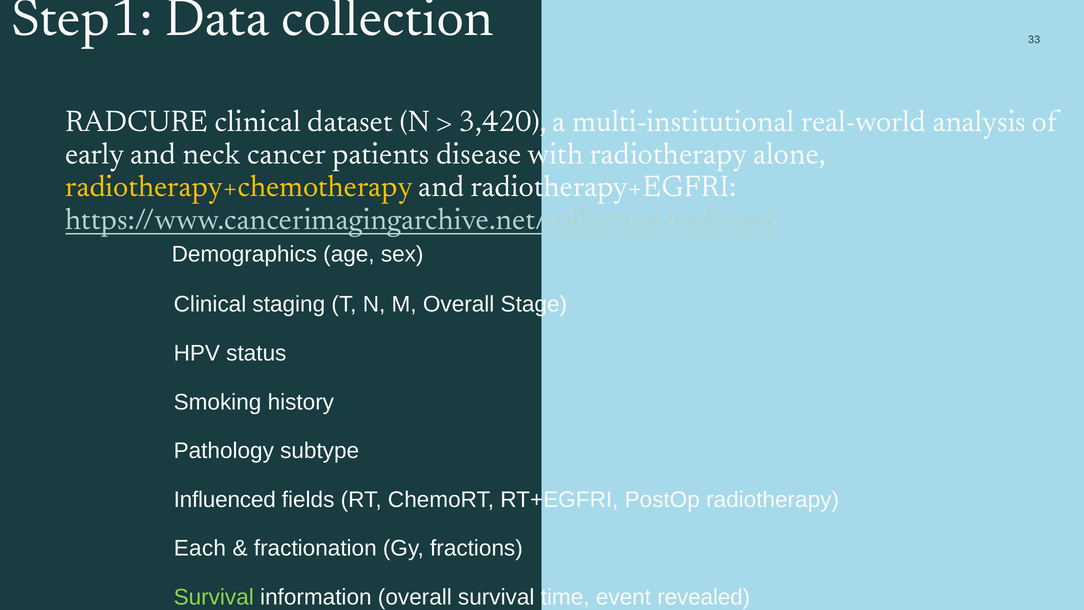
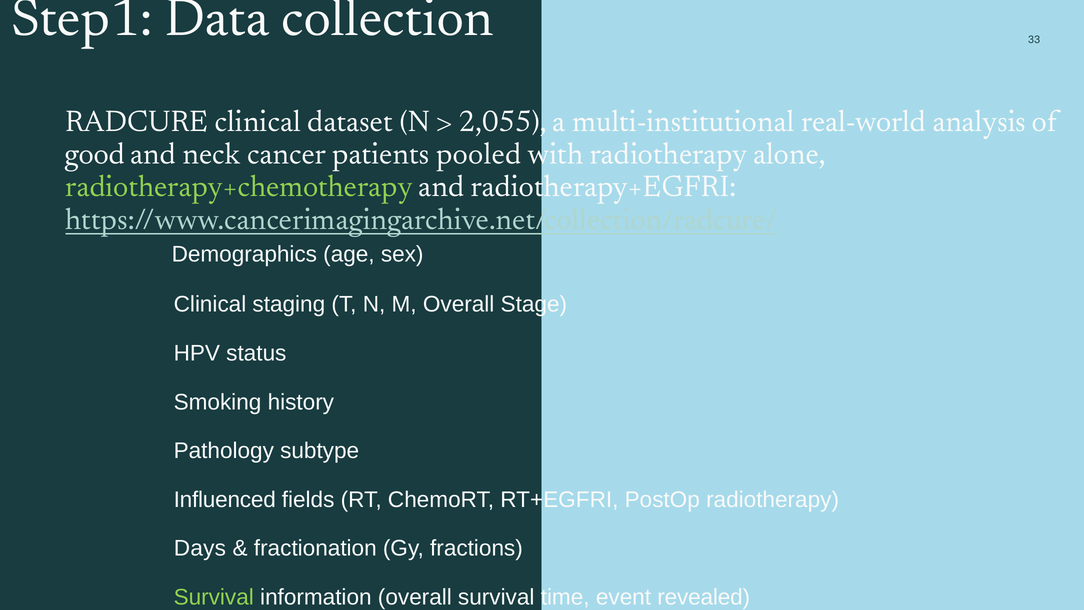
3,420: 3,420 -> 2,055 (503, 121)
early: early -> good (95, 154)
disease: disease -> pooled (479, 154)
radiotherapy+chemotherapy colour: yellow -> light green (239, 186)
Each: Each -> Days (200, 548)
